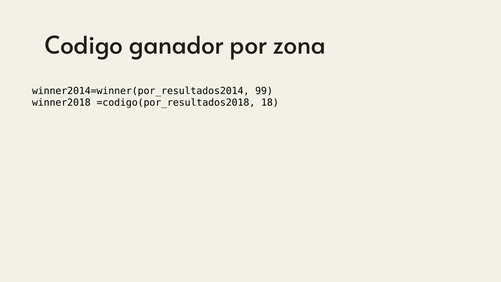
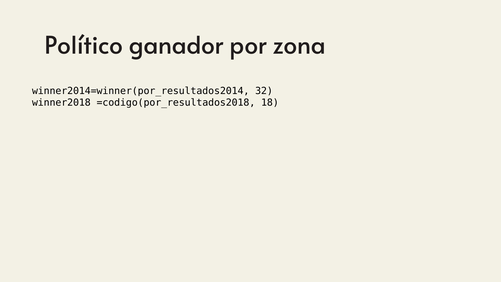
Codigo: Codigo -> Político (84, 46)
99: 99 -> 32 (264, 91)
